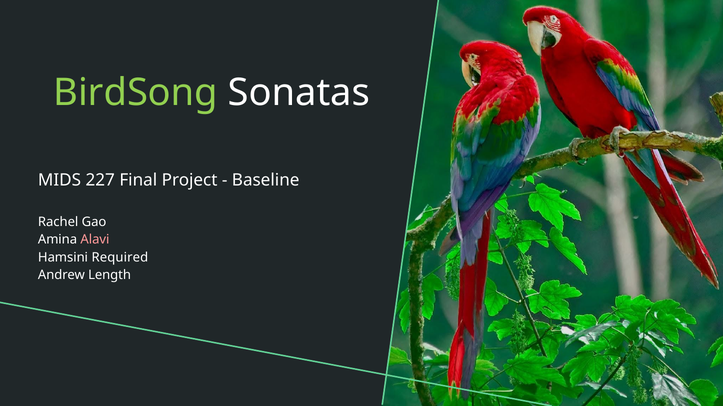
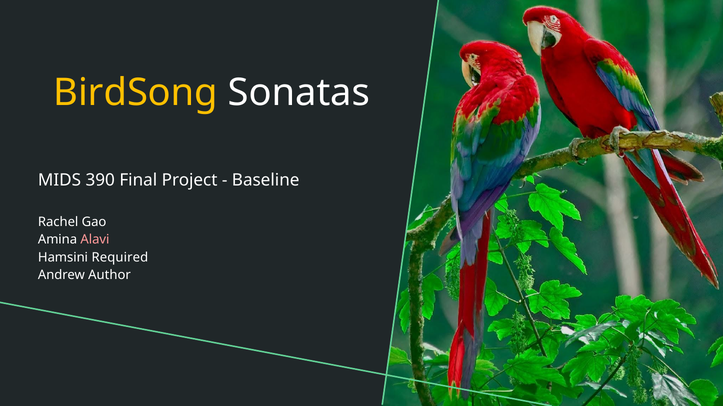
BirdSong colour: light green -> yellow (136, 93)
227: 227 -> 390 (100, 180)
Length: Length -> Author (109, 275)
